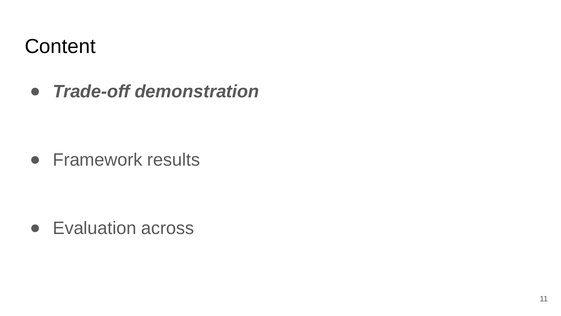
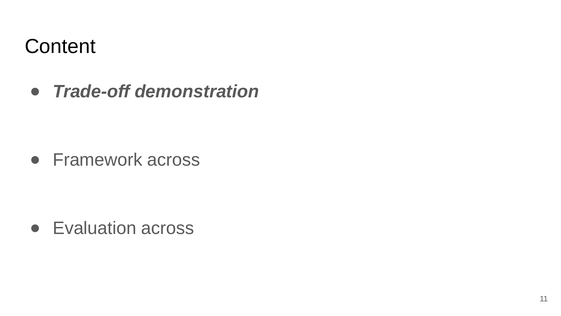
Framework results: results -> across (174, 160)
